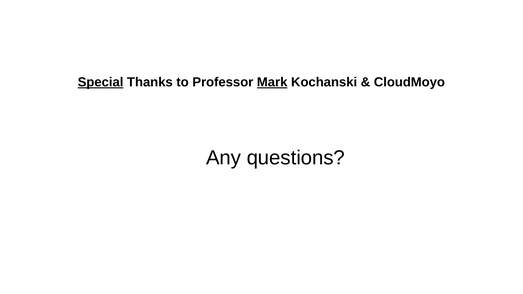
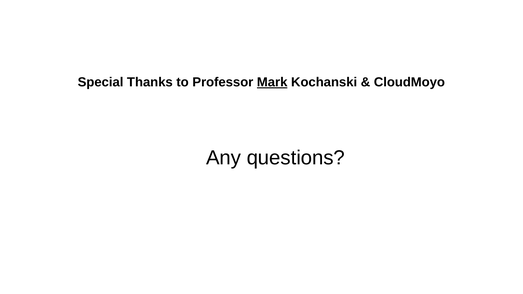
Special underline: present -> none (101, 82)
